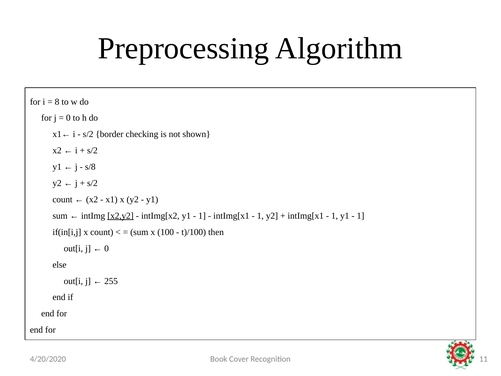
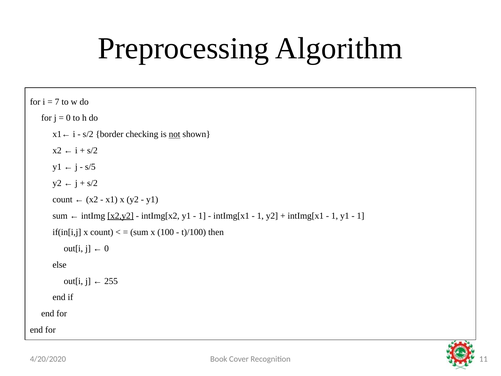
8: 8 -> 7 (57, 102)
not underline: none -> present (175, 134)
s/8: s/8 -> s/5 (90, 167)
